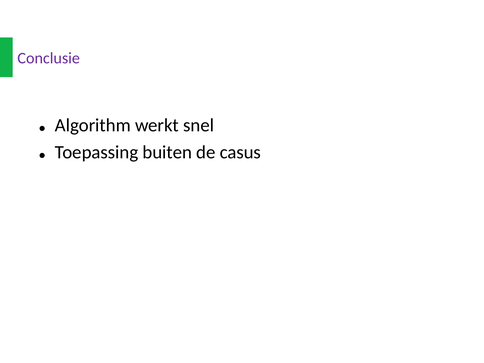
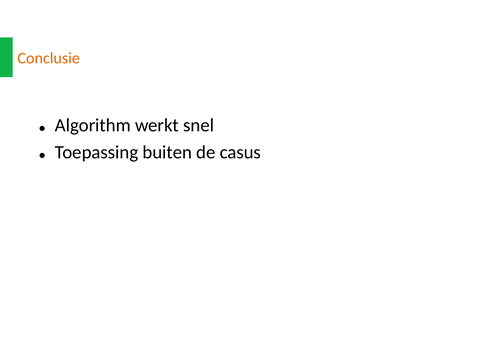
Conclusie colour: purple -> orange (49, 58)
